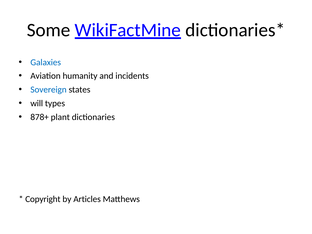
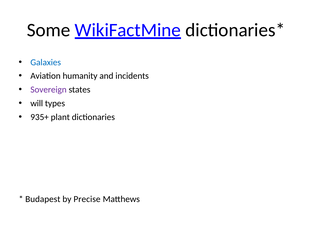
Sovereign colour: blue -> purple (49, 90)
878+: 878+ -> 935+ (40, 117)
Copyright: Copyright -> Budapest (43, 199)
Articles: Articles -> Precise (87, 199)
